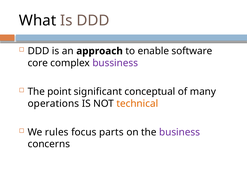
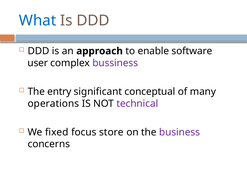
What colour: black -> blue (38, 21)
core: core -> user (38, 63)
point: point -> entry (59, 92)
technical colour: orange -> purple (137, 104)
rules: rules -> fixed (57, 132)
parts: parts -> store (111, 132)
